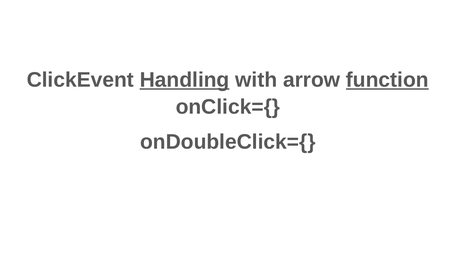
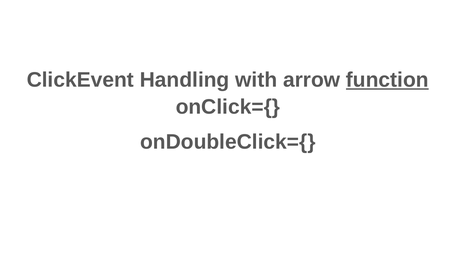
Handling underline: present -> none (185, 80)
